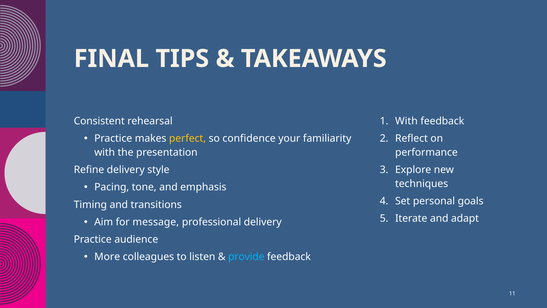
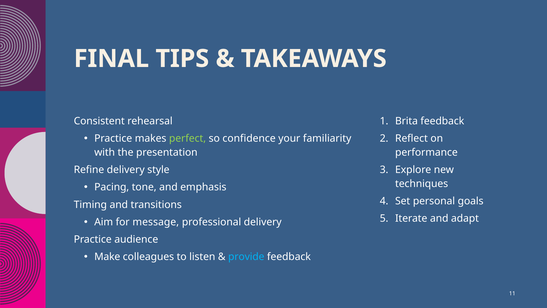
With: With -> Brita (406, 121)
perfect colour: yellow -> light green (188, 138)
More: More -> Make (107, 257)
